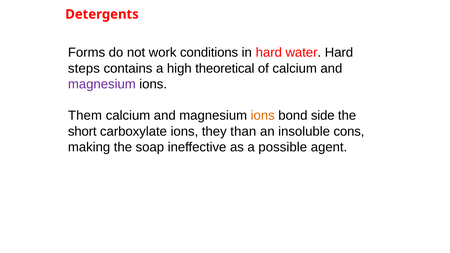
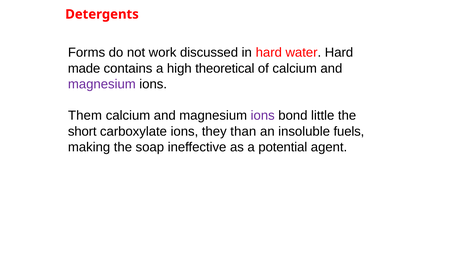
conditions: conditions -> discussed (209, 53)
steps: steps -> made (84, 68)
ions colour: orange -> purple (263, 116)
side: side -> little (323, 116)
cons: cons -> fuels (349, 131)
possible: possible -> potential (283, 147)
